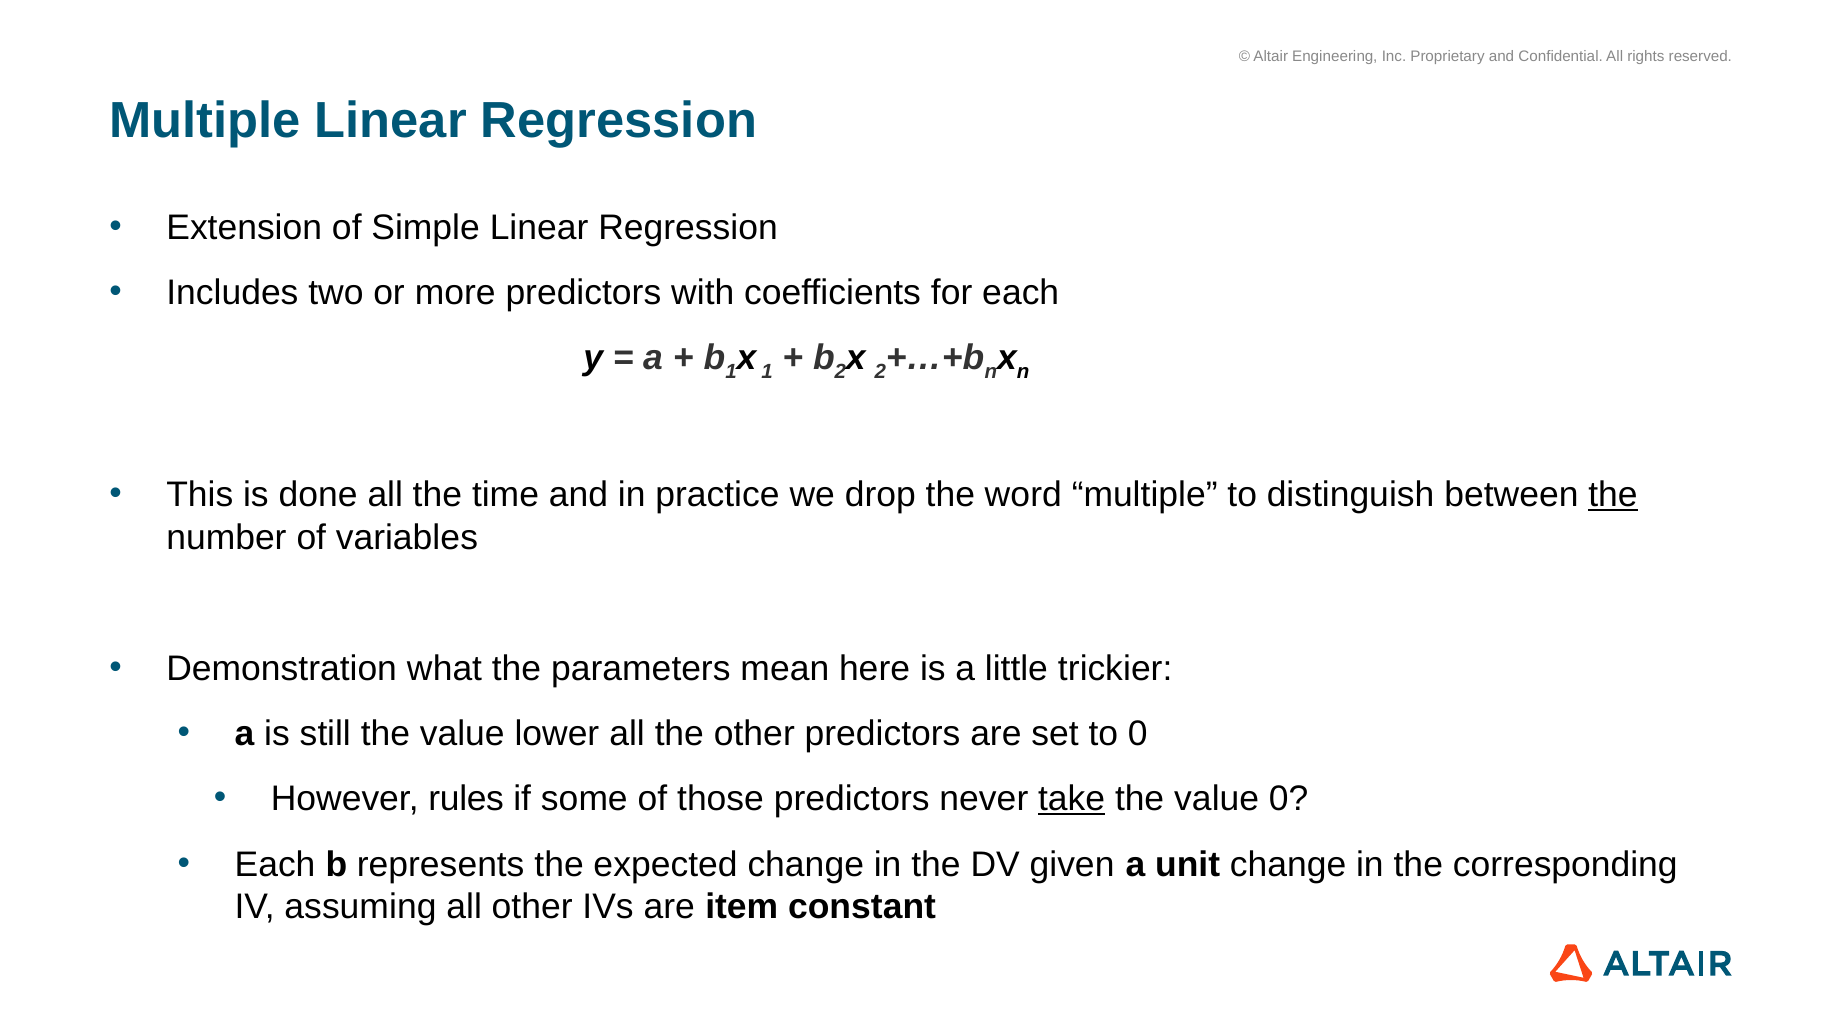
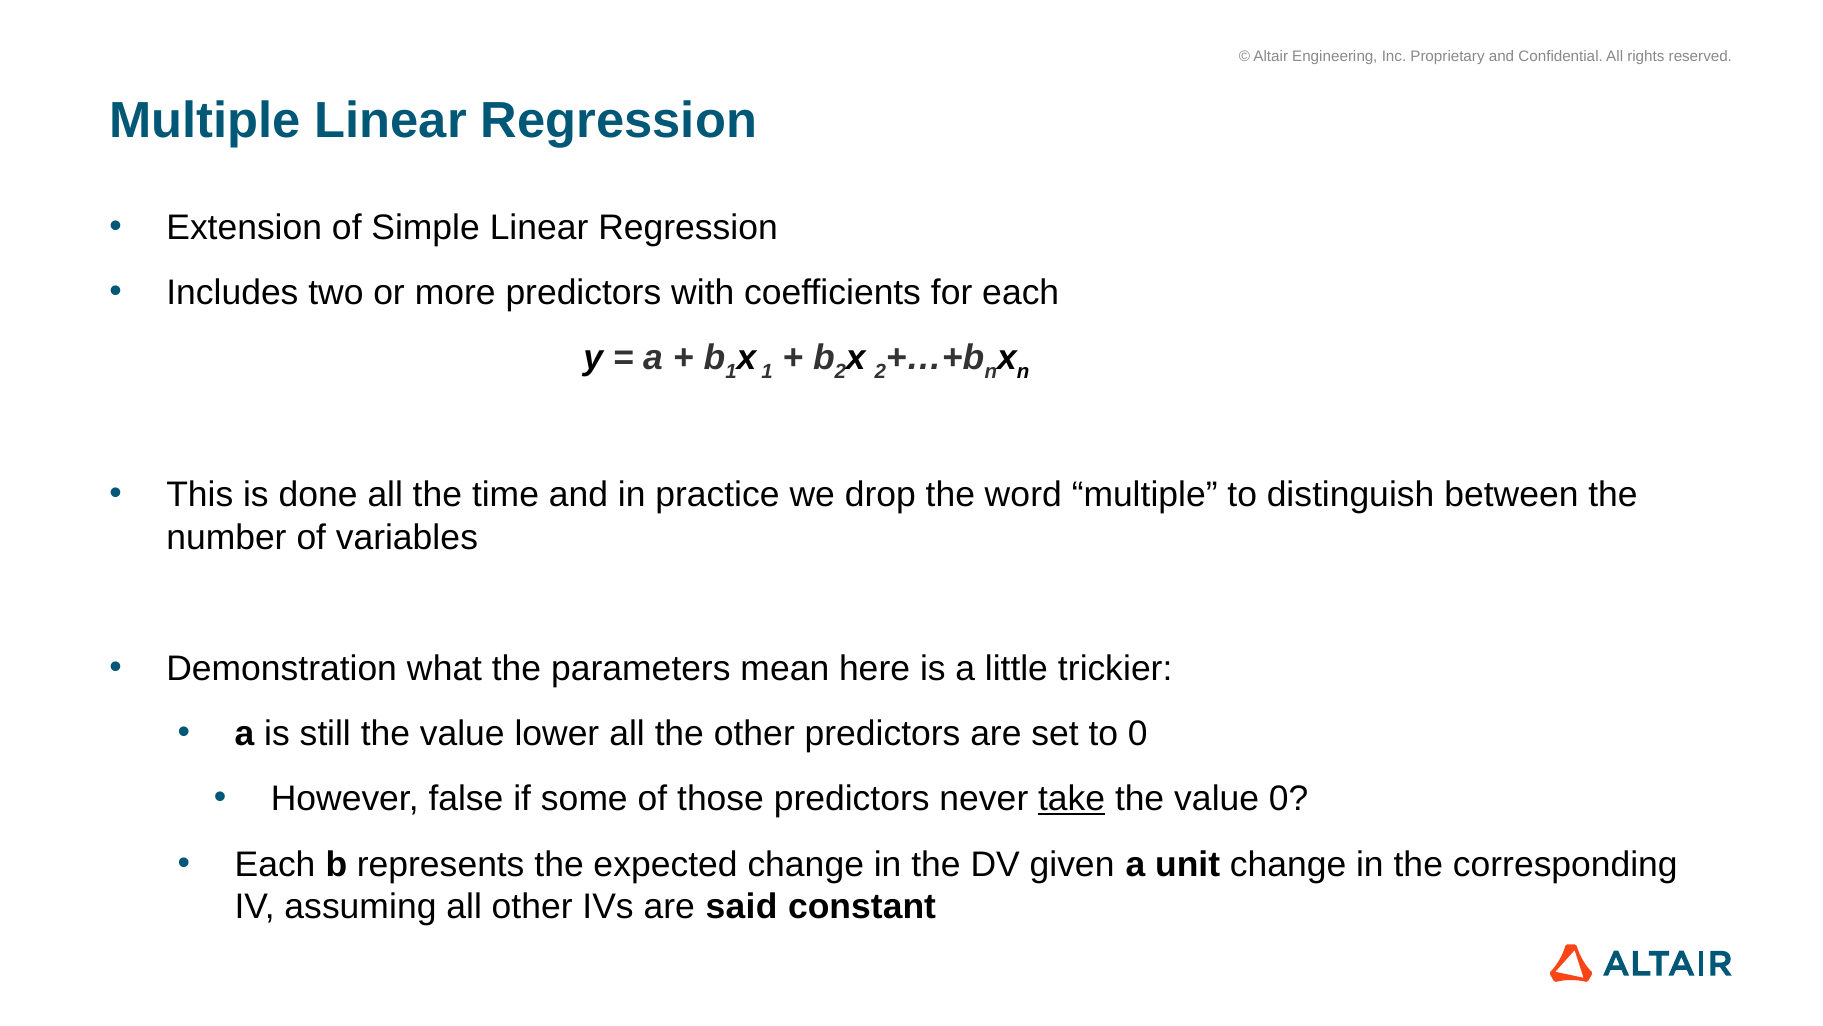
the underline: present -> none (1613, 495)
rules: rules -> false (466, 799)
item: item -> said (742, 907)
